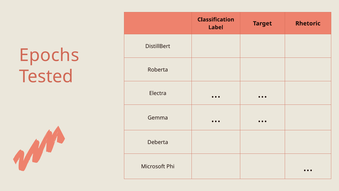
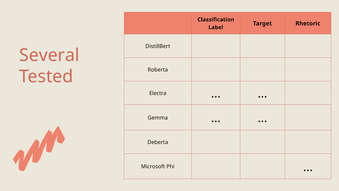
Epochs: Epochs -> Several (49, 55)
